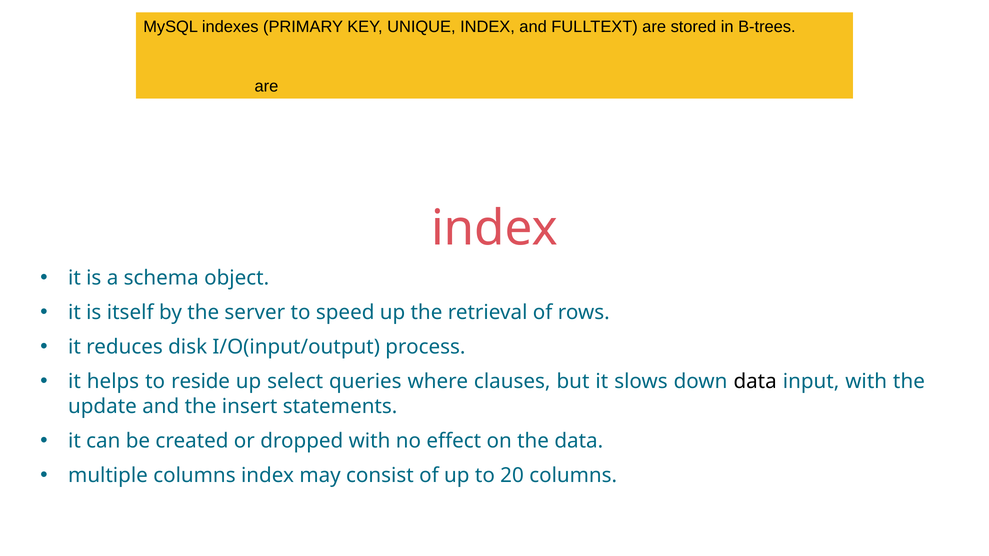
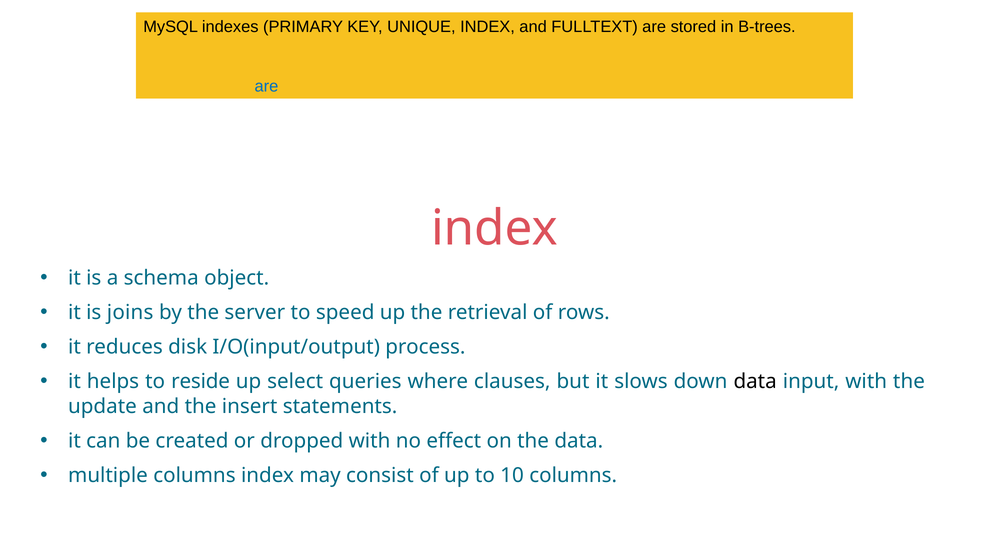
are colour: black -> blue (266, 86)
itself: itself -> joins (130, 313)
20: 20 -> 10 (512, 476)
